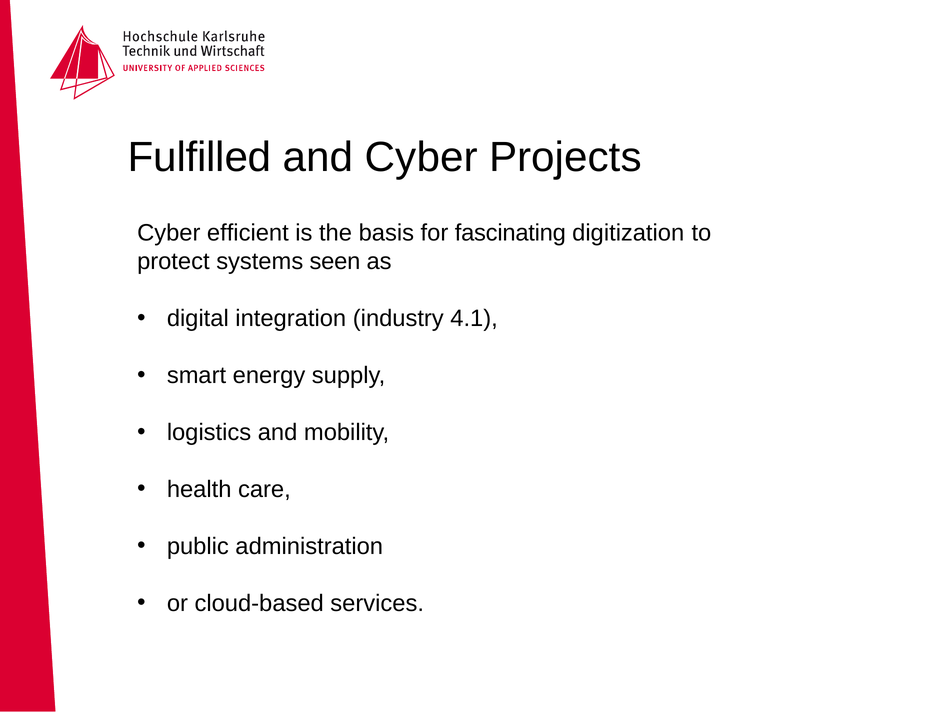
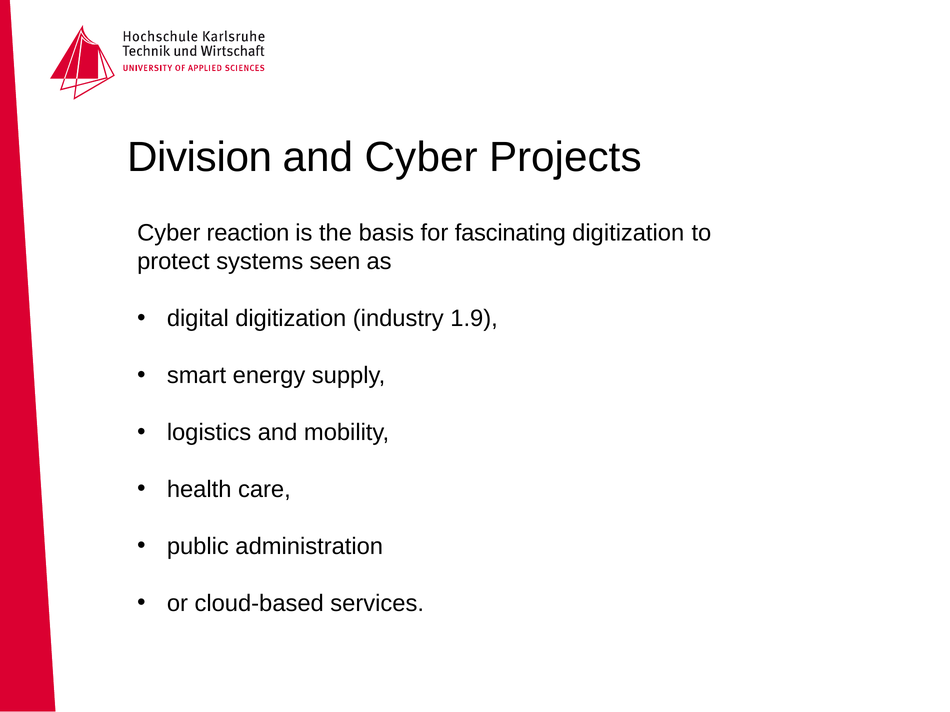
Fulfilled: Fulfilled -> Division (200, 157)
efficient: efficient -> reaction (248, 233)
digital integration: integration -> digitization (291, 319)
4.1: 4.1 -> 1.9 (474, 319)
